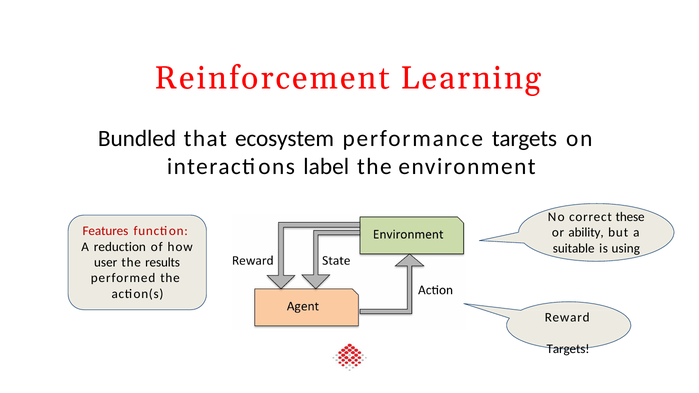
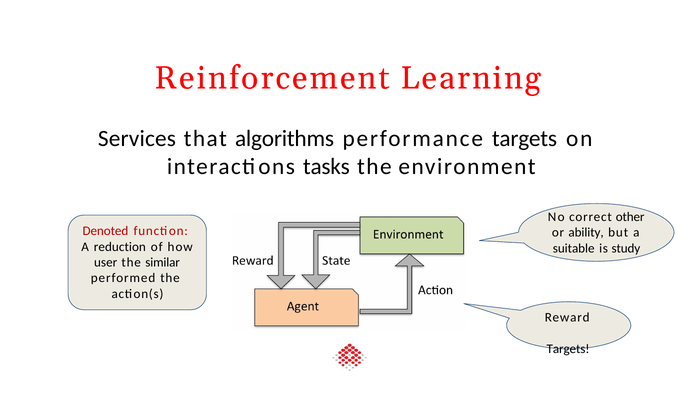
Bundled: Bundled -> Services (137, 139)
ecosystem: ecosystem -> algorithms (285, 139)
label: label -> tasks (326, 167)
these: these -> other (630, 217)
Features: Features -> Denoted (105, 231)
using: using -> study (626, 248)
results: results -> similar (163, 263)
